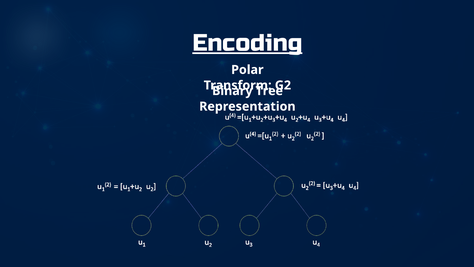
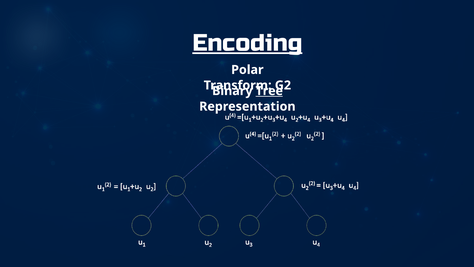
Tree underline: none -> present (269, 91)
